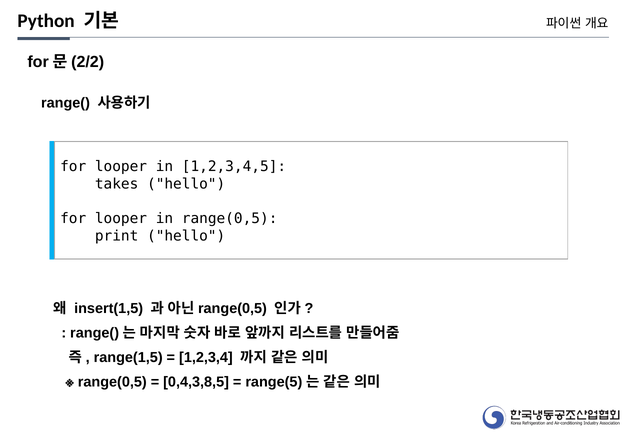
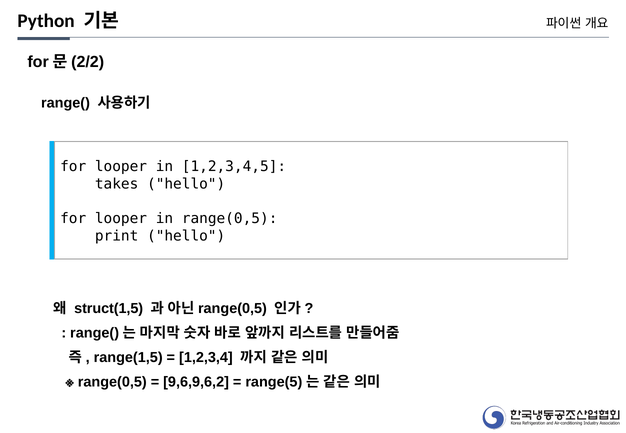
insert(1,5: insert(1,5 -> struct(1,5 (109, 309)
0,4,3,8,5: 0,4,3,8,5 -> 9,6,9,6,2 (196, 383)
